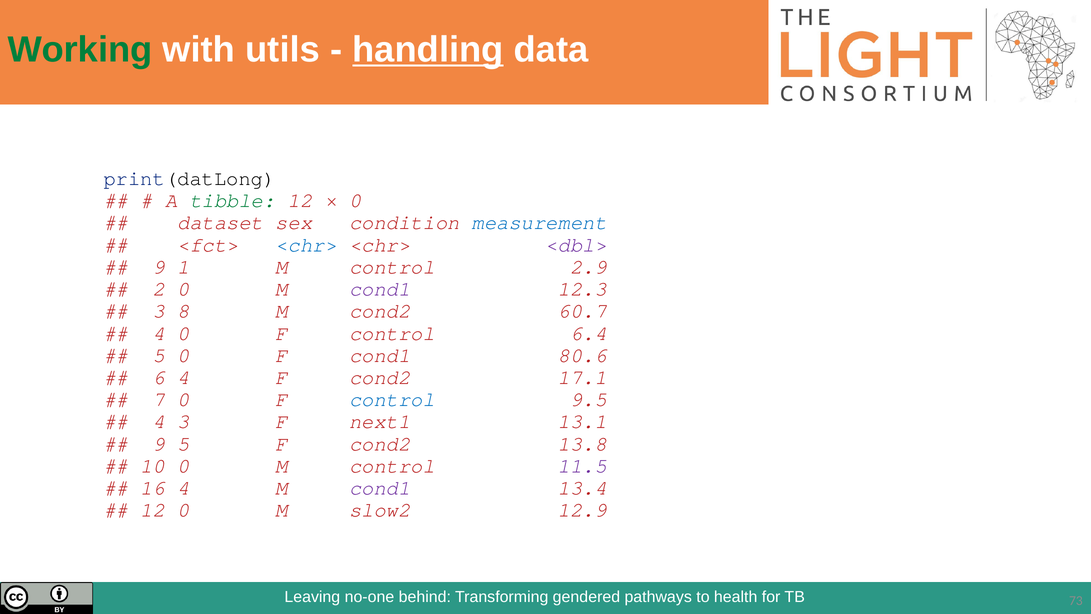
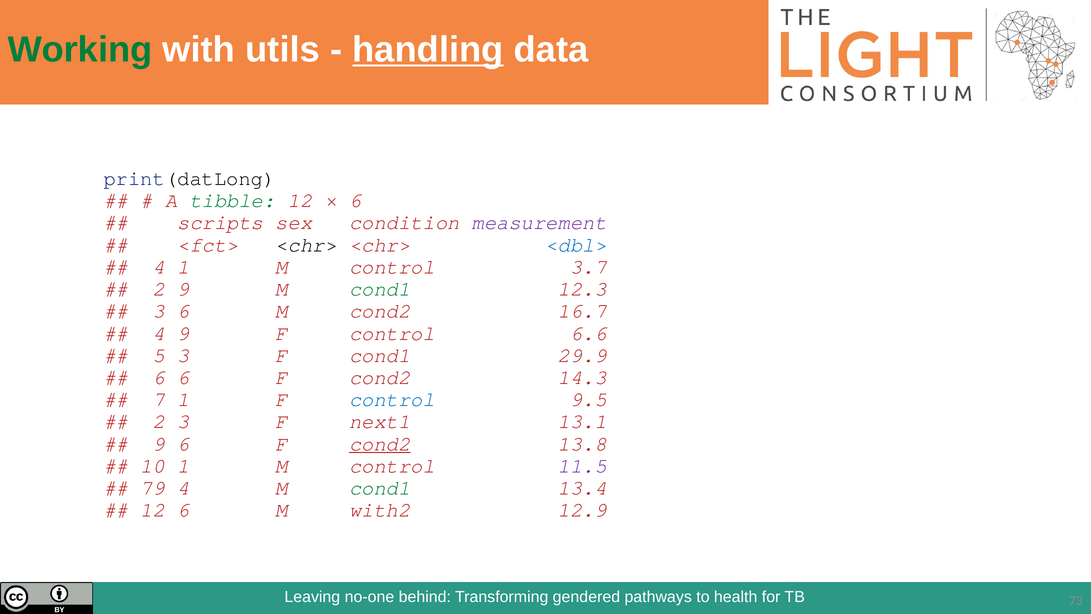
0: 0 -> 6 (355, 200)
dataset: dataset -> scripts (220, 223)
measurement colour: blue -> purple (539, 223)
<chr> colour: blue -> black (306, 245)
<dbl> colour: purple -> blue (576, 245)
9: 9 -> 4 (159, 267)
2.9: 2.9 -> 3.7 (588, 267)
2 0: 0 -> 9 (183, 289)
cond1 colour: purple -> green (380, 289)
3 8: 8 -> 6 (183, 311)
60.7: 60.7 -> 16.7 (582, 311)
4 0: 0 -> 9 (183, 333)
6.4: 6.4 -> 6.6 (588, 333)
5 0: 0 -> 3 (183, 355)
80.6: 80.6 -> 29.9 (582, 355)
6 4: 4 -> 6 (183, 377)
17.1: 17.1 -> 14.3 (582, 377)
7 0: 0 -> 1 (183, 399)
4: 4 -> 2 (159, 421)
9 5: 5 -> 6 (183, 444)
cond2 underline: none -> present (380, 444)
10 0: 0 -> 1 (183, 466)
16: 16 -> 79 (153, 488)
cond1 colour: purple -> green (380, 488)
12 0: 0 -> 6 (183, 510)
slow2: slow2 -> with2 (380, 510)
